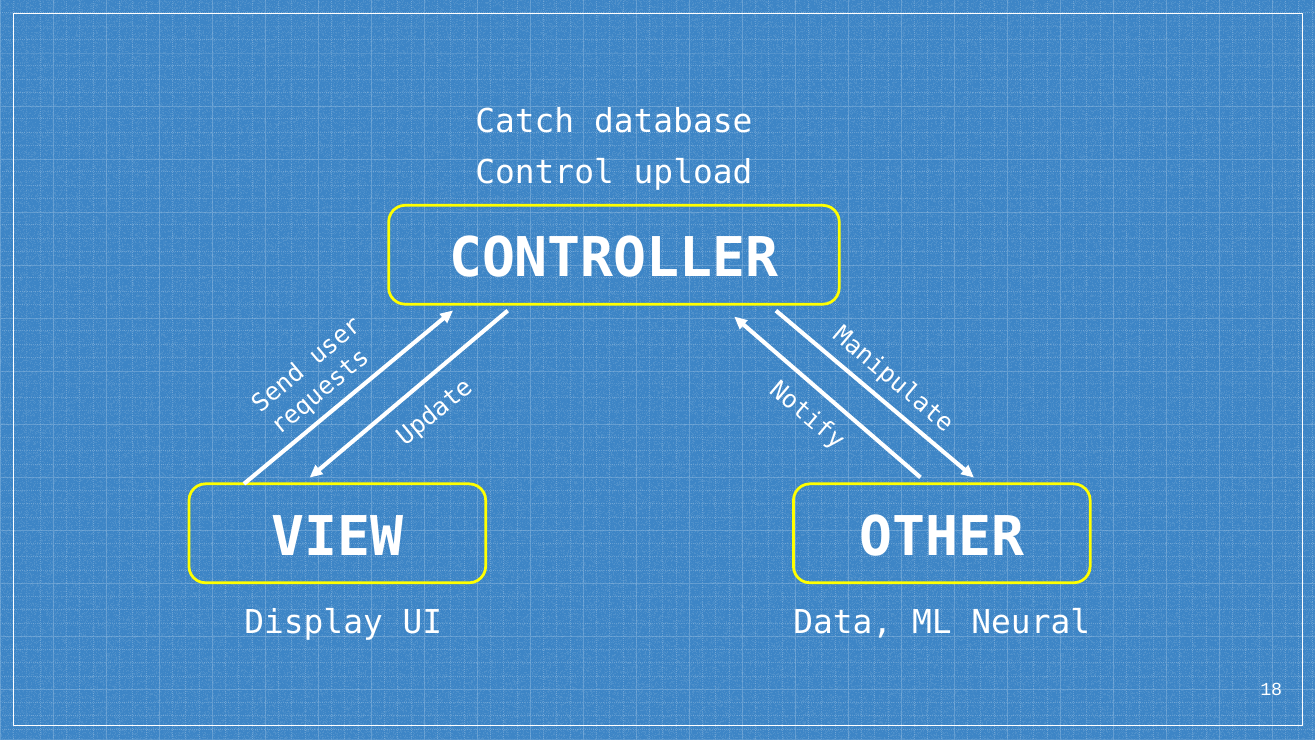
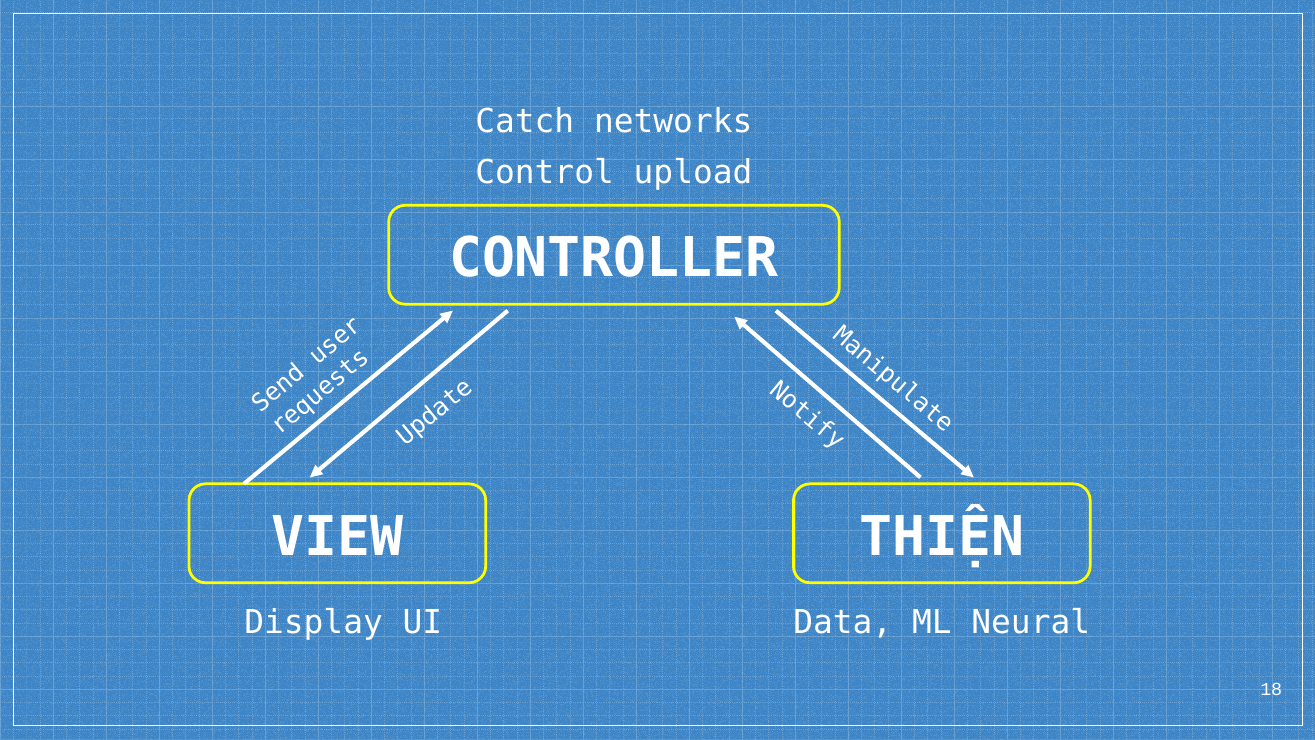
database: database -> networks (673, 122)
OTHER: OTHER -> THIỆN (942, 537)
